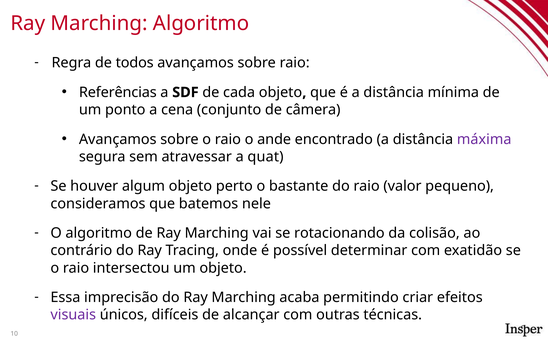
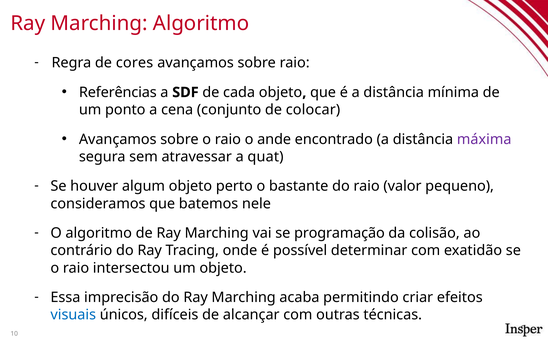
todos: todos -> cores (135, 63)
câmera: câmera -> colocar (313, 110)
rotacionando: rotacionando -> programação (339, 233)
visuais colour: purple -> blue (73, 314)
